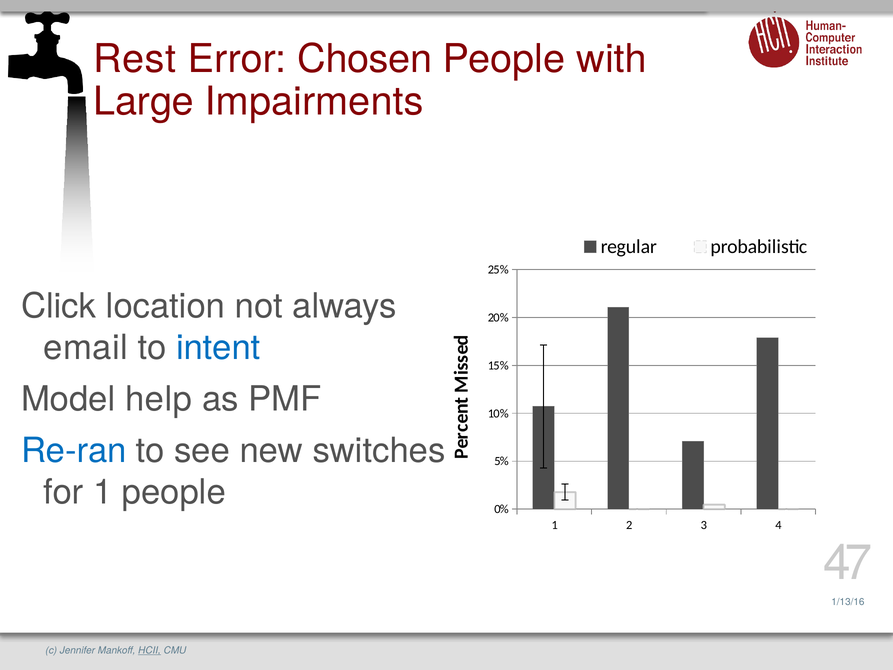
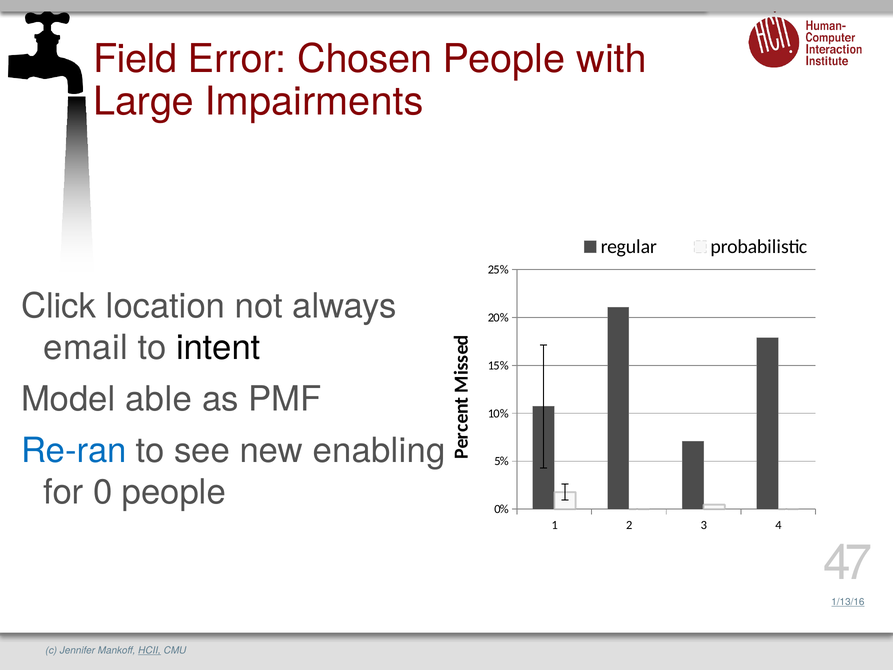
Rest: Rest -> Field (135, 59)
intent colour: blue -> black (218, 348)
help: help -> able (159, 399)
switches: switches -> enabling (379, 451)
for 1: 1 -> 0 (103, 492)
1/13/16 underline: none -> present (848, 602)
